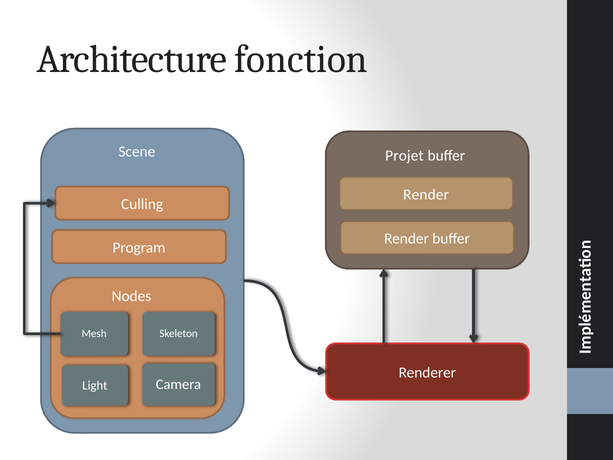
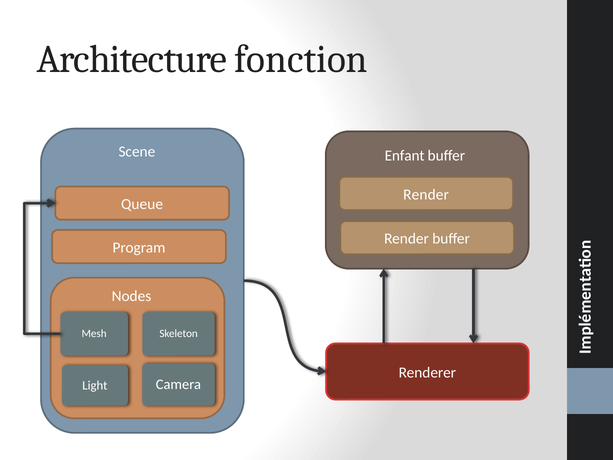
Projet: Projet -> Enfant (405, 156)
Culling: Culling -> Queue (142, 204)
